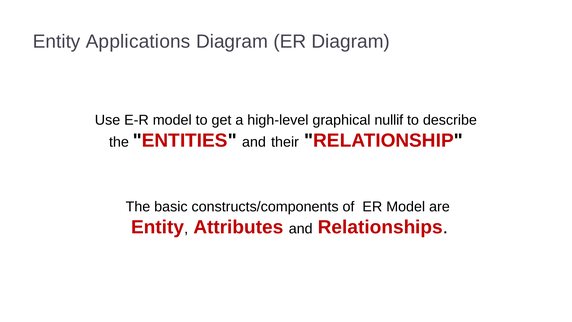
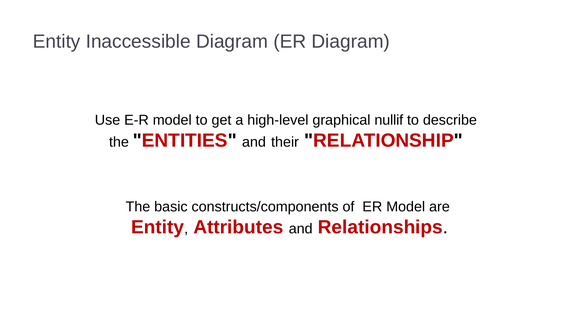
Applications: Applications -> Inaccessible (138, 41)
